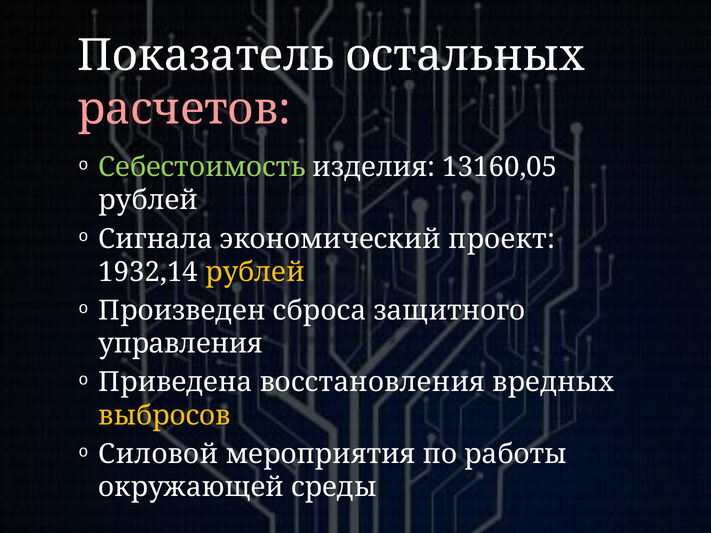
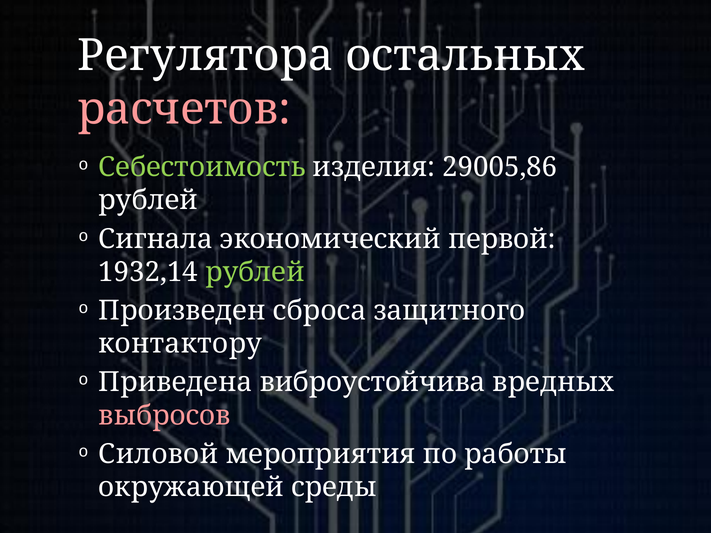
Показатель: Показатель -> Регулятора (205, 56)
13160,05: 13160,05 -> 29005,86 (500, 167)
проект: проект -> первой (502, 239)
рублей colour: yellow -> light green (255, 272)
управления: управления -> контактору (180, 344)
восстановления: восстановления -> виброустойчива (373, 383)
выбросов colour: yellow -> pink (165, 416)
